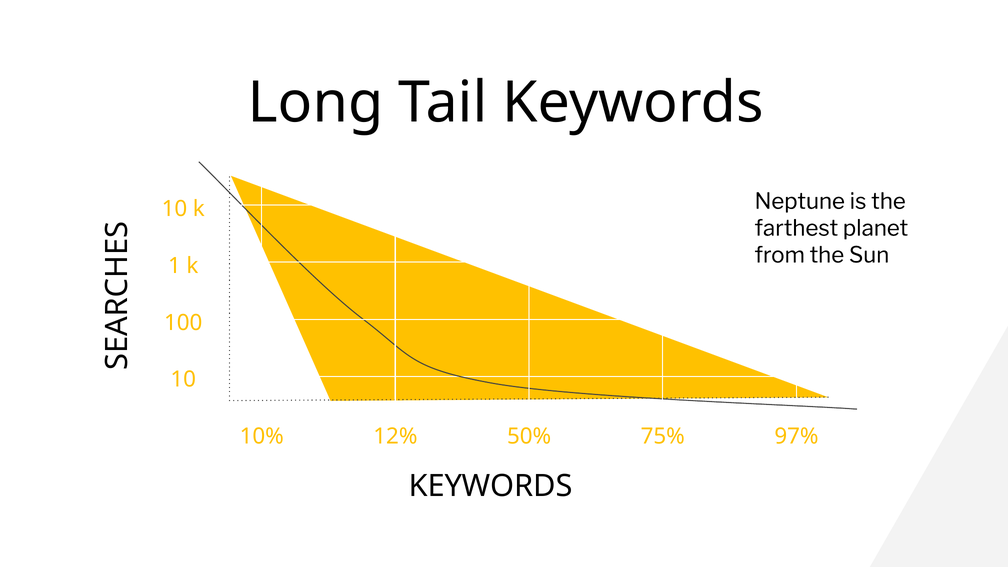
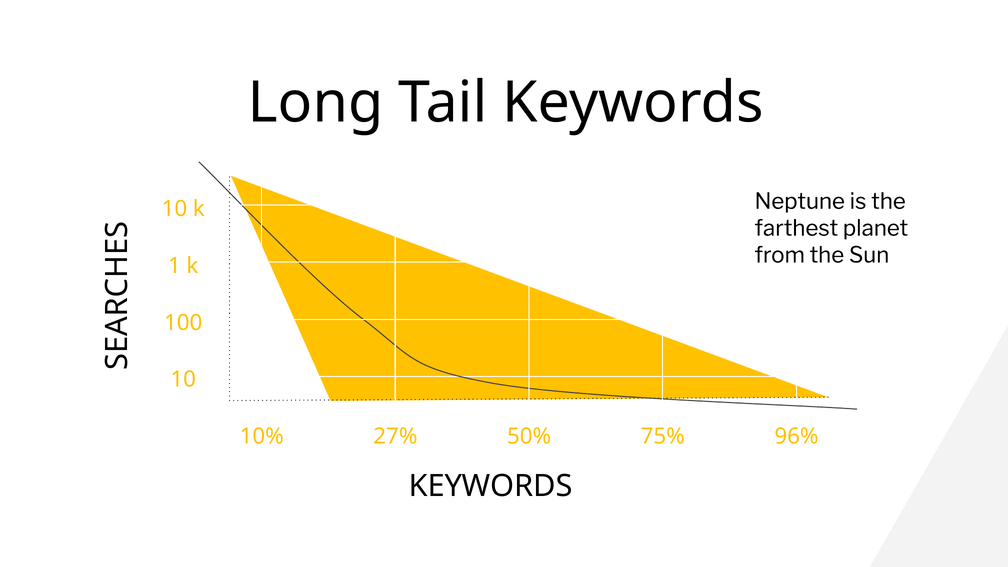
12%: 12% -> 27% (395, 437)
97%: 97% -> 96% (796, 437)
